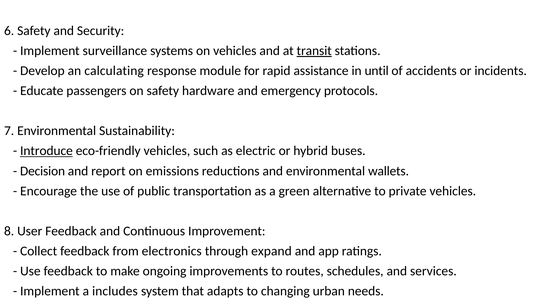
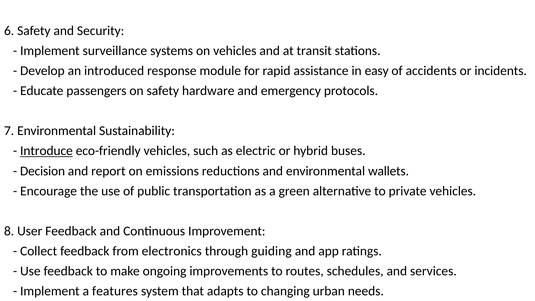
transit underline: present -> none (314, 51)
calculating: calculating -> introduced (114, 71)
until: until -> easy (377, 71)
expand: expand -> guiding (271, 251)
includes: includes -> features (115, 291)
